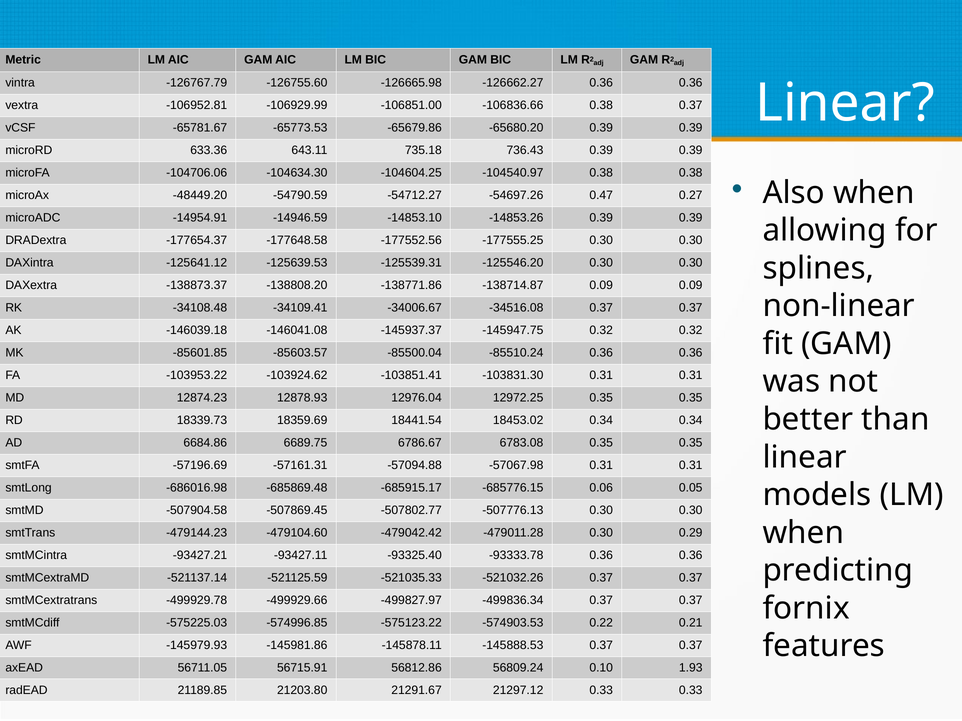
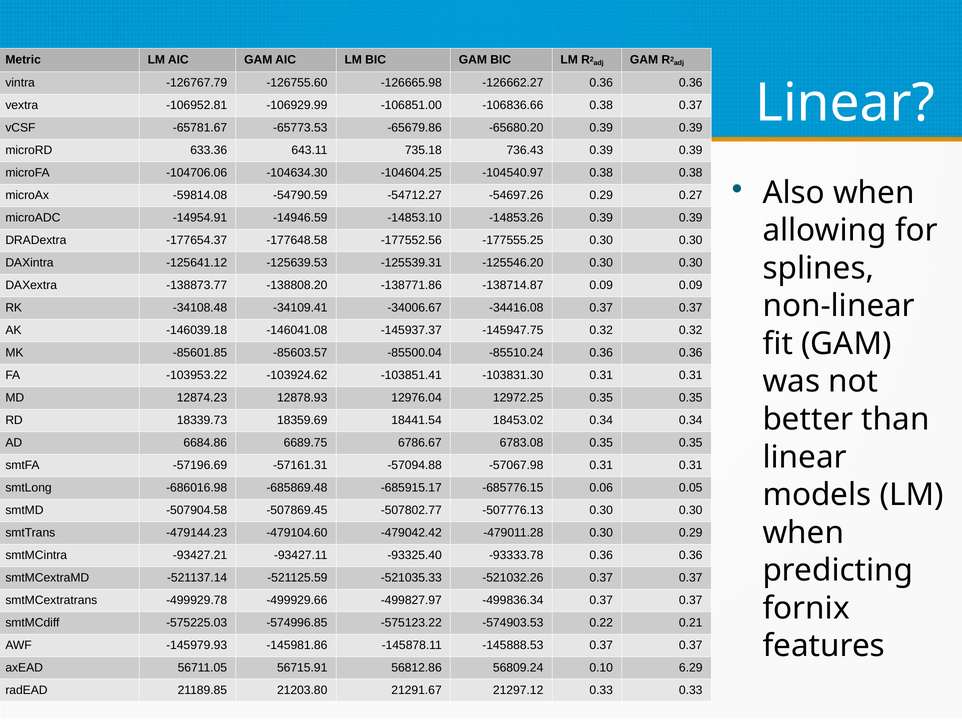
-48449.20: -48449.20 -> -59814.08 (200, 195)
-54697.26 0.47: 0.47 -> 0.29 (601, 195)
-138873.37: -138873.37 -> -138873.77 (197, 285)
-34516.08: -34516.08 -> -34416.08 (516, 308)
1.93: 1.93 -> 6.29 (691, 668)
